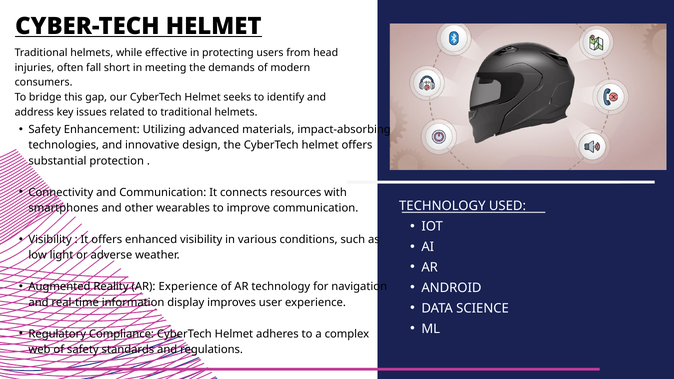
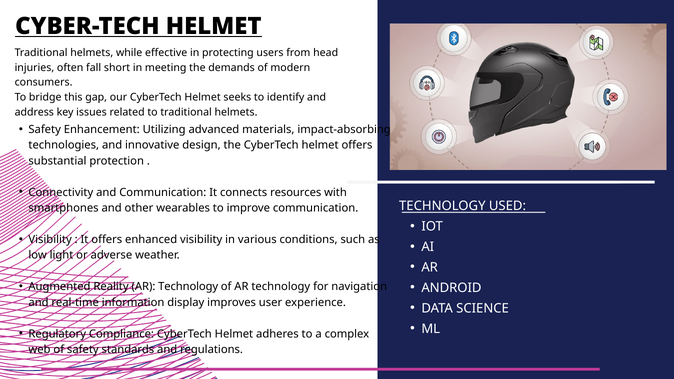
Reality AR Experience: Experience -> Technology (188, 287)
